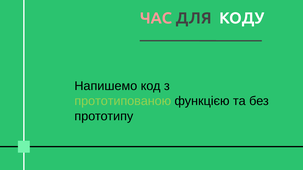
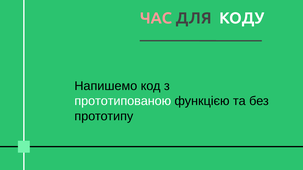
прототипованою colour: light green -> white (123, 101)
